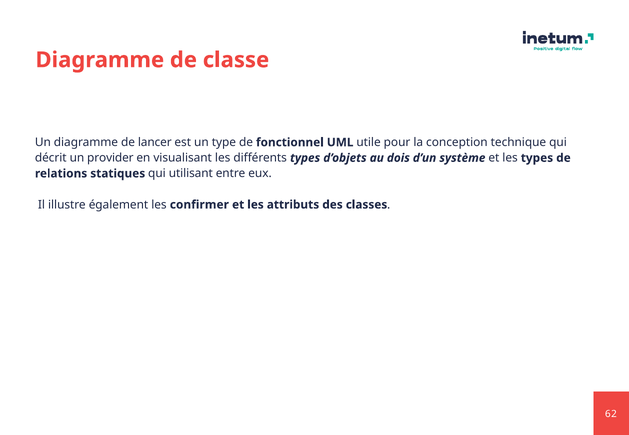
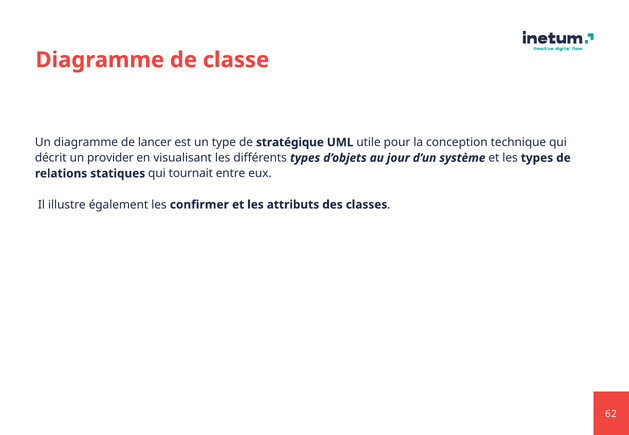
fonctionnel: fonctionnel -> stratégique (290, 142)
dois: dois -> jour (398, 158)
utilisant: utilisant -> tournait (191, 174)
